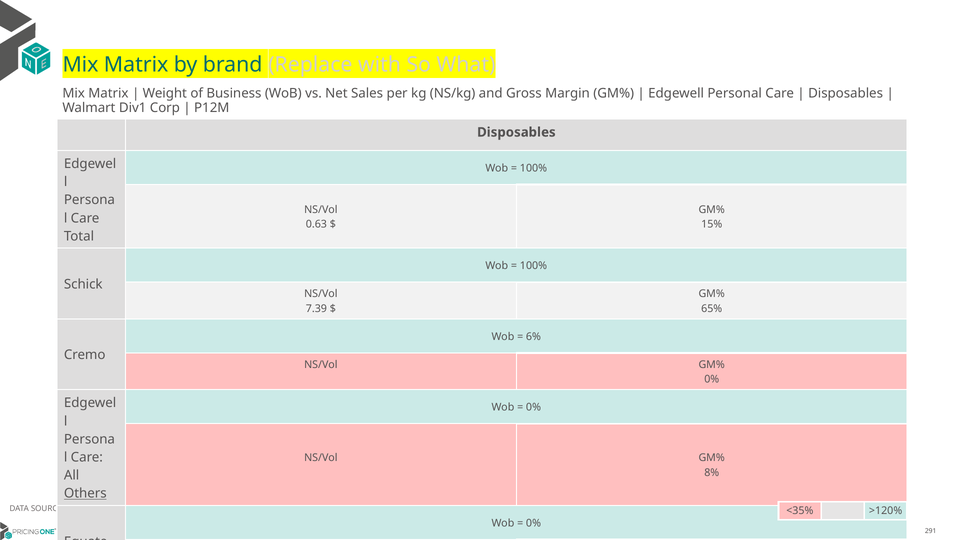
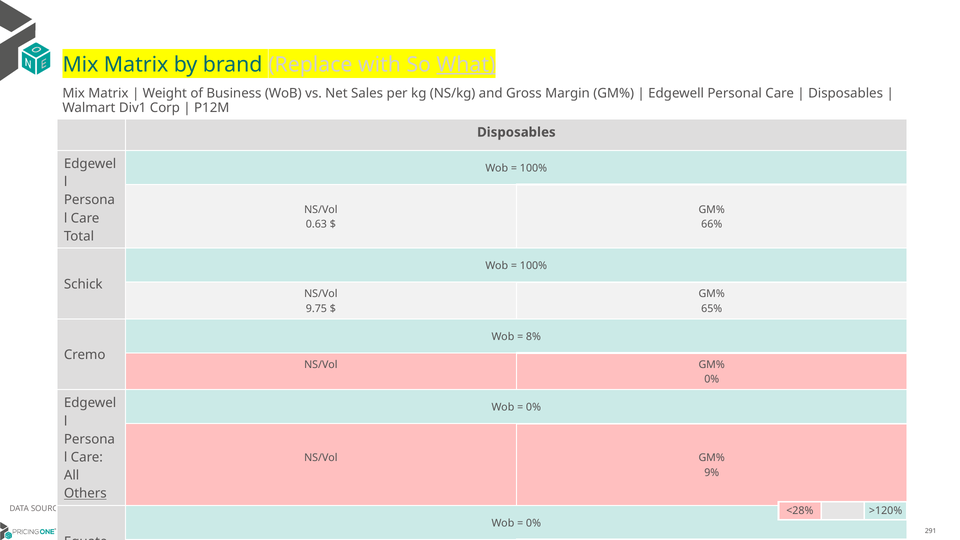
What underline: none -> present (466, 65)
15%: 15% -> 66% (712, 224)
7.39: 7.39 -> 9.75 (316, 309)
6%: 6% -> 8% (533, 337)
8%: 8% -> 9% (712, 473)
<35%: <35% -> <28% (800, 511)
